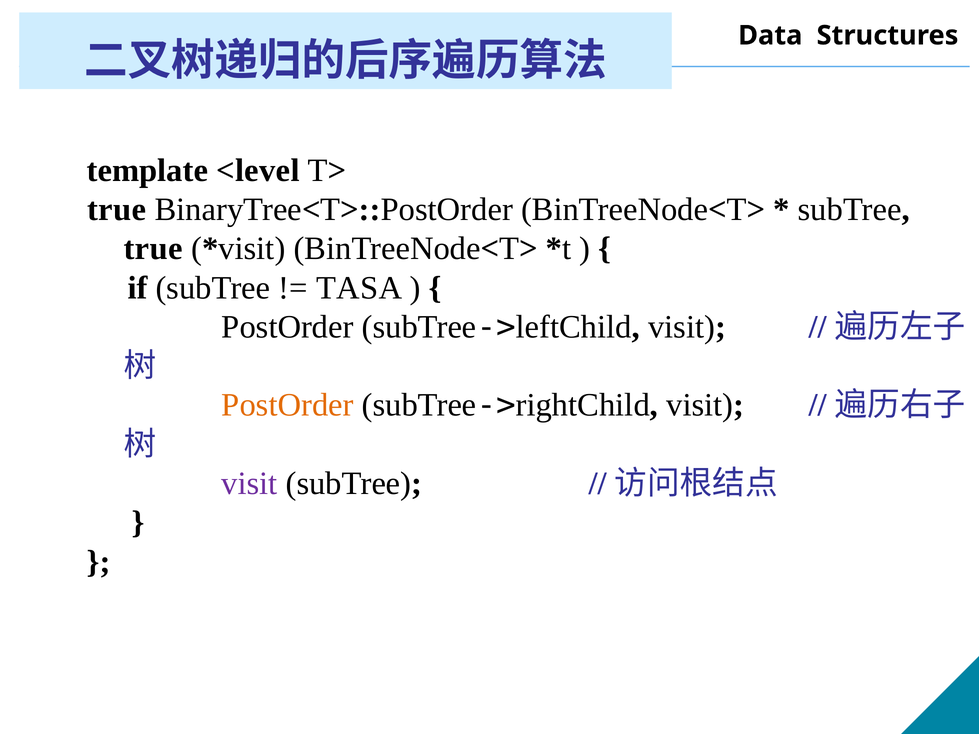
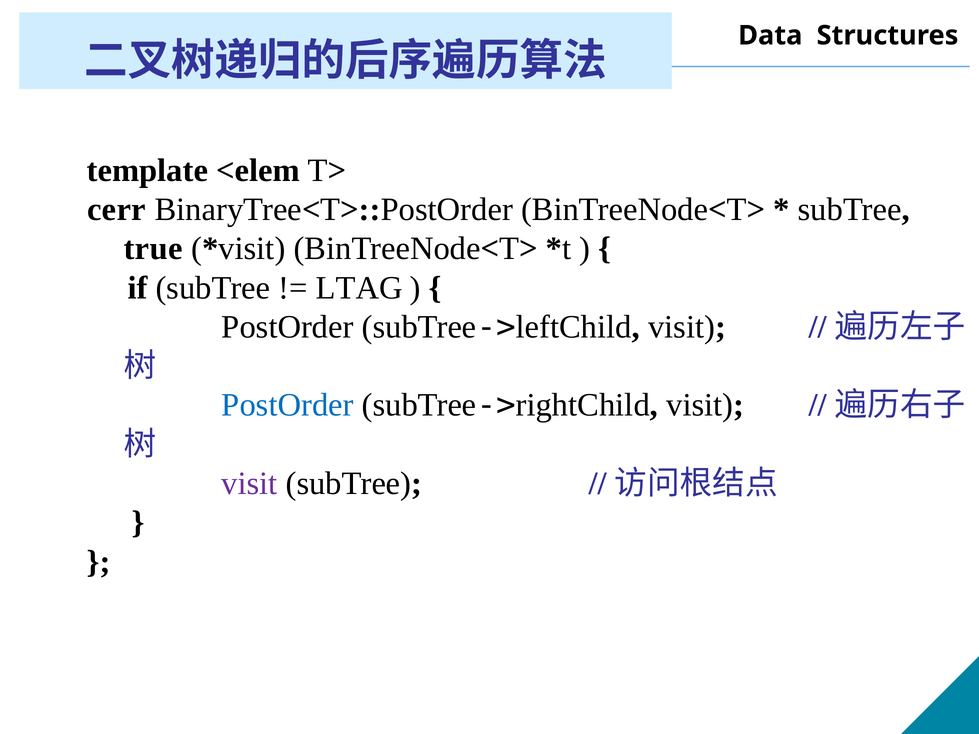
<level: <level -> <elem (258, 170)
true: true -> cerr (117, 210)
TASA: TASA -> LTAG (359, 288)
PostOrder colour: orange -> blue (288, 405)
